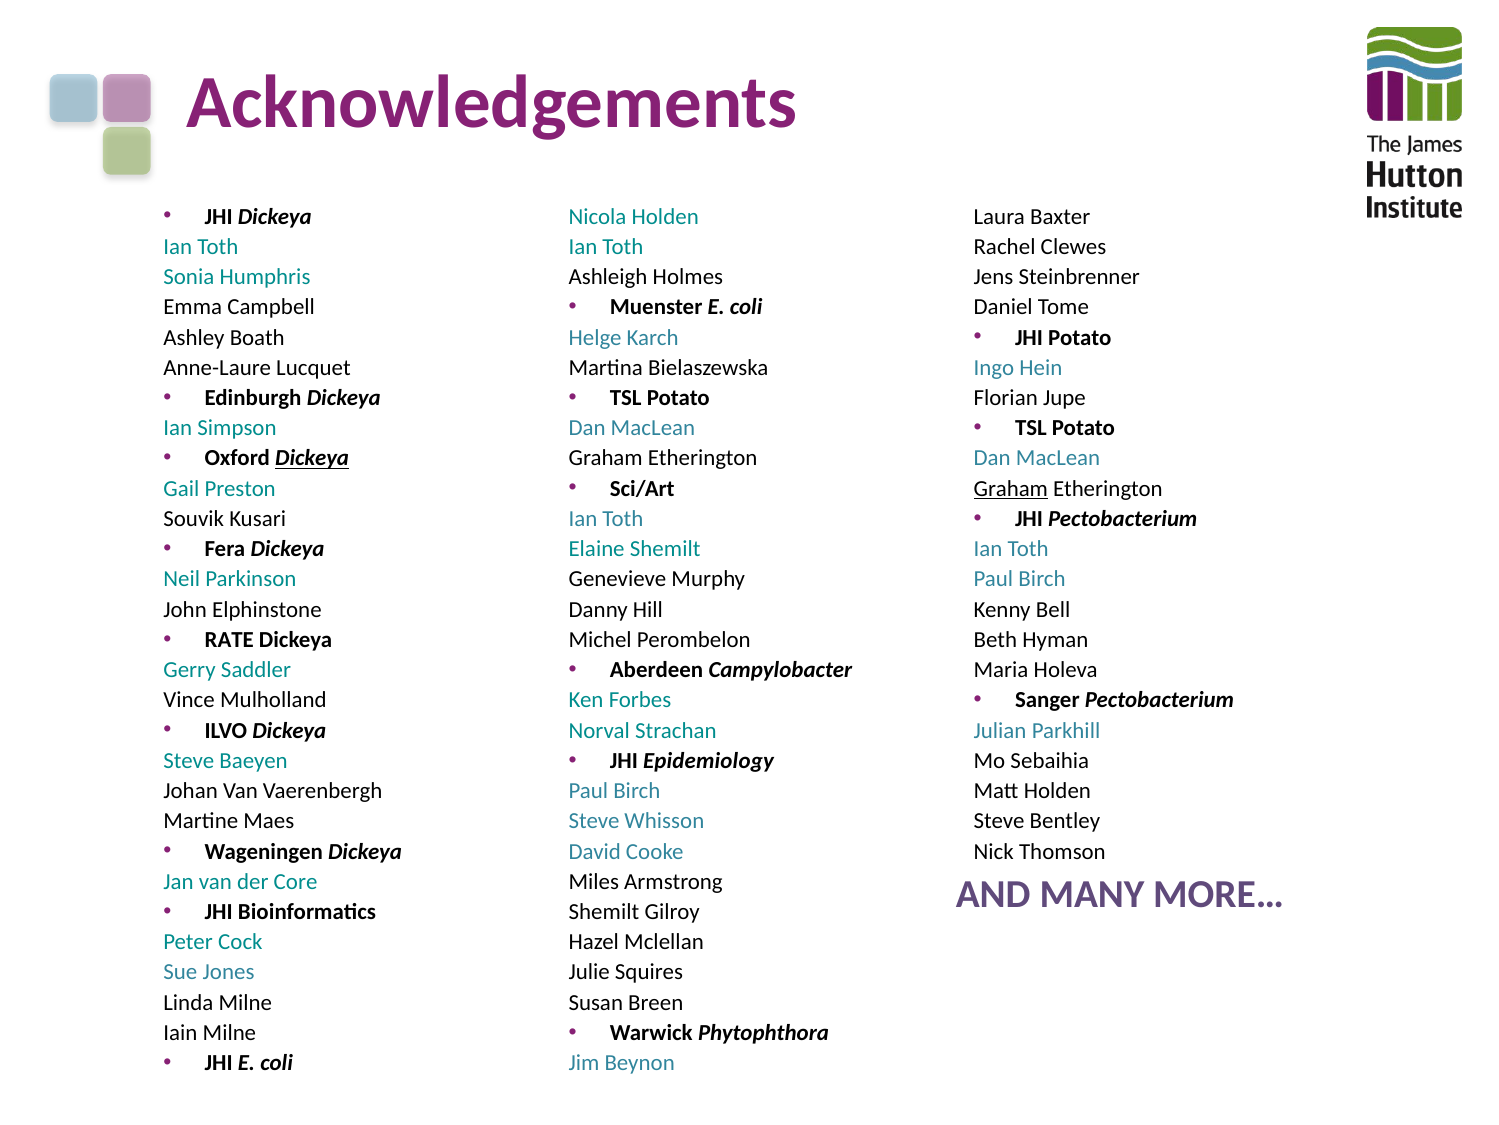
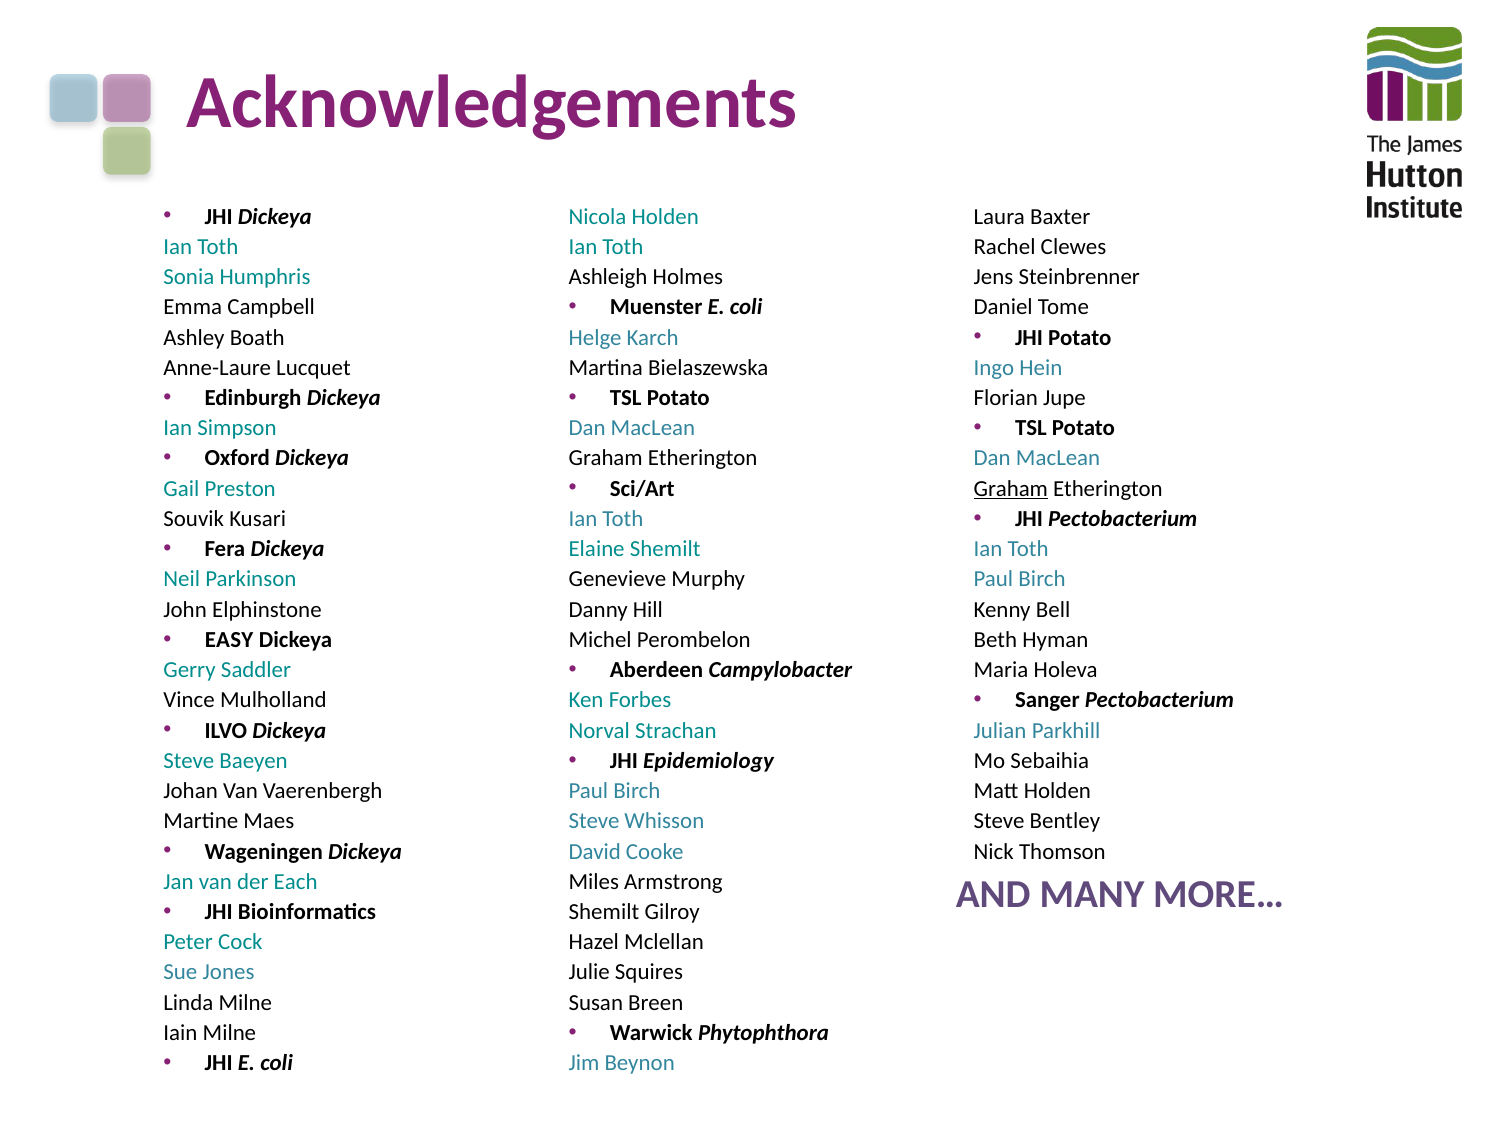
Dickeya underline: present -> none (312, 458)
RATE: RATE -> EASY (229, 639)
Core: Core -> Each (296, 881)
